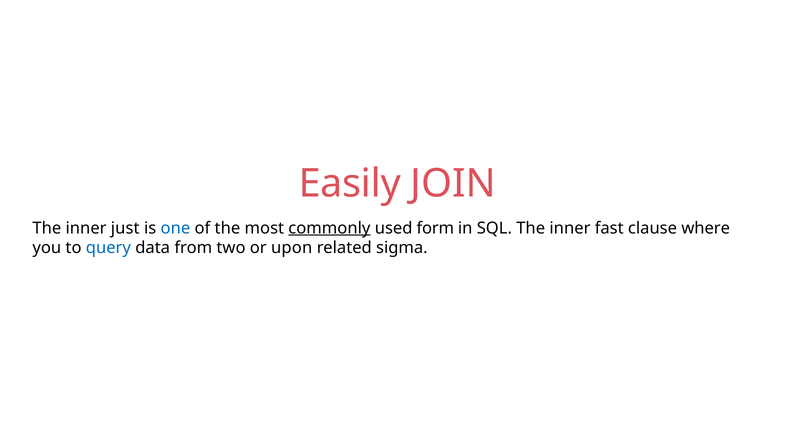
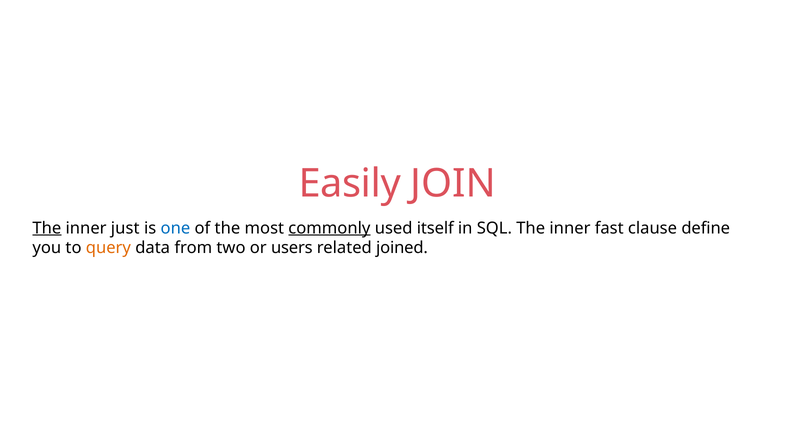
The underline: none -> present (47, 228)
form: form -> itself (435, 228)
where: where -> define (706, 228)
query colour: blue -> orange (108, 248)
upon: upon -> users (292, 248)
sigma: sigma -> joined (402, 248)
